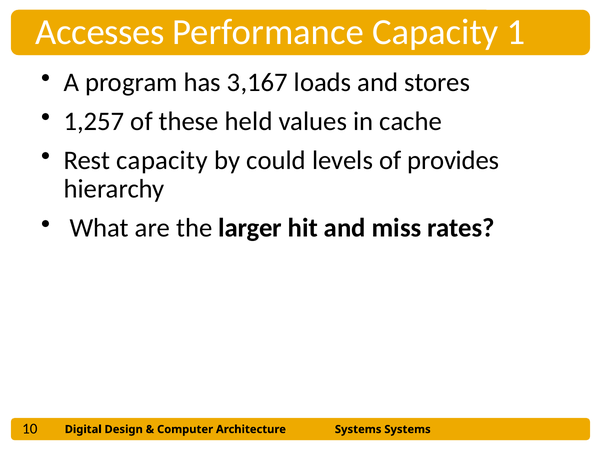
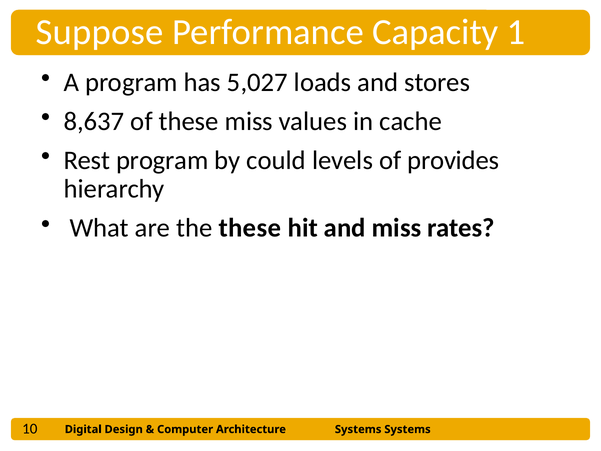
Accesses: Accesses -> Suppose (100, 32)
3,167: 3,167 -> 5,027 (257, 82)
1,257: 1,257 -> 8,637 (94, 121)
these held: held -> miss (249, 121)
Rest capacity: capacity -> program (162, 160)
the larger: larger -> these (250, 228)
